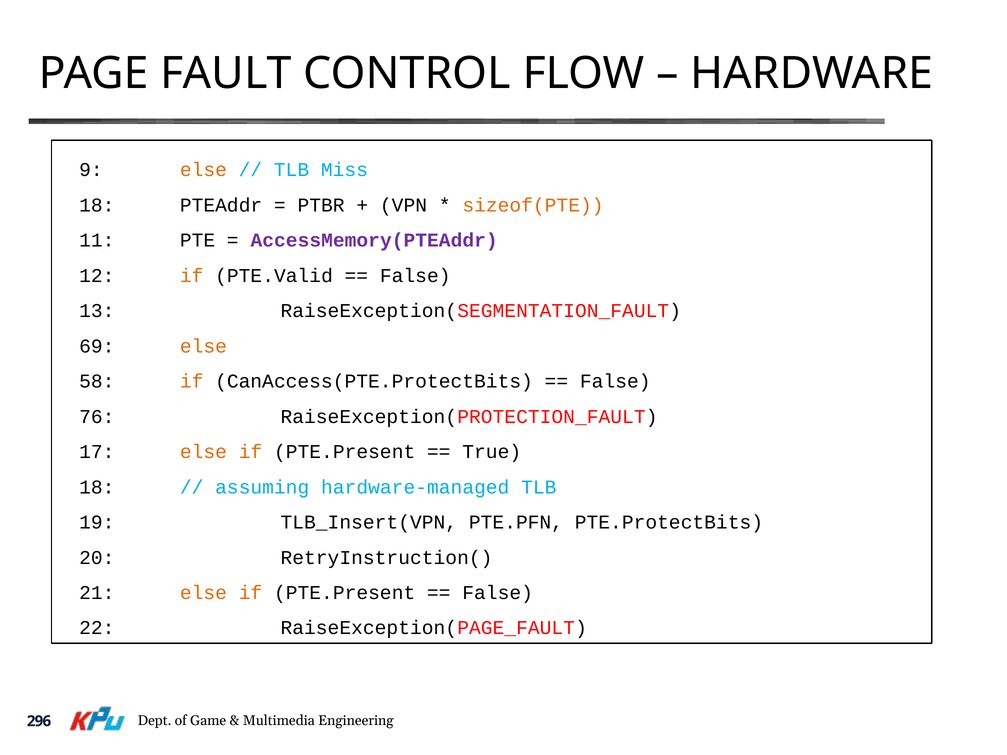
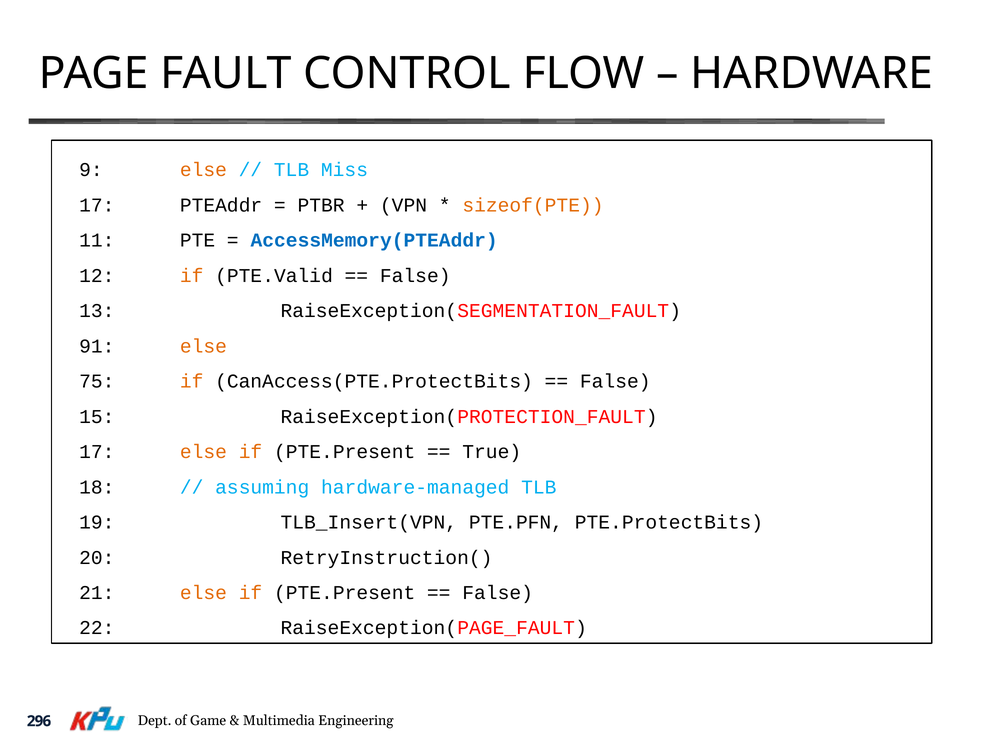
18: 18 -> 17 (97, 205)
AccessMemory(PTEAddr colour: purple -> blue (374, 241)
69: 69 -> 91 (97, 346)
58: 58 -> 75 (97, 382)
76: 76 -> 15 (97, 417)
